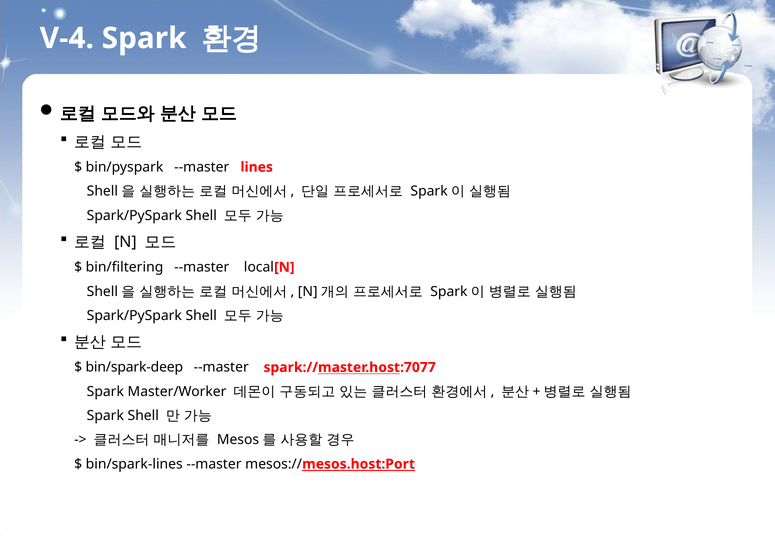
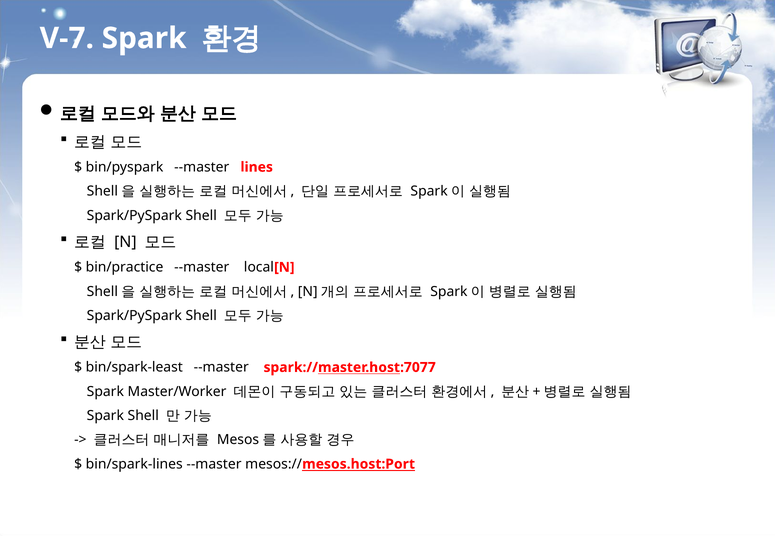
V-4: V-4 -> V-7 (67, 38)
bin/filtering: bin/filtering -> bin/practice (125, 268)
bin/spark-deep: bin/spark-deep -> bin/spark-least (134, 368)
